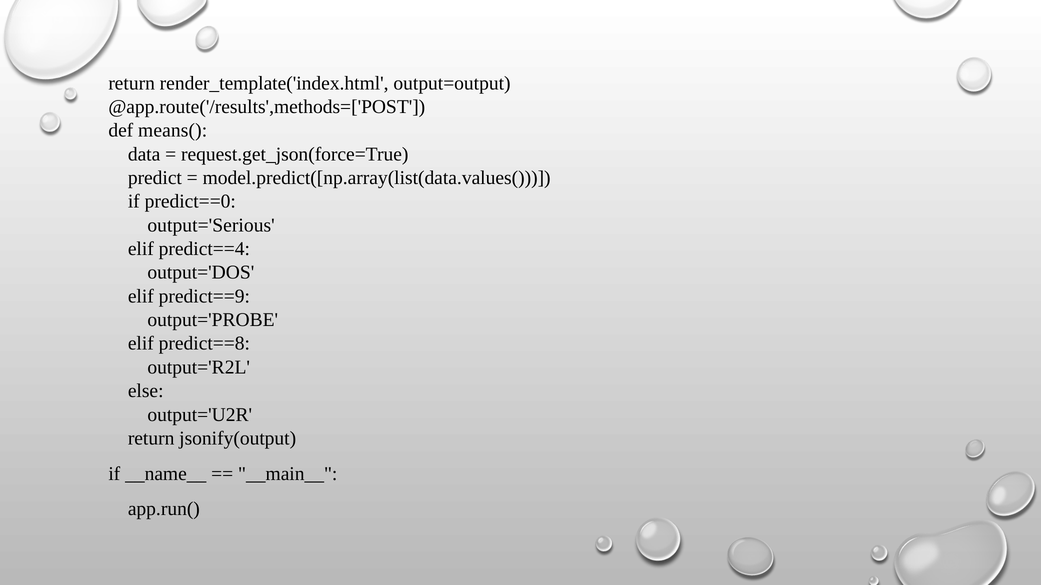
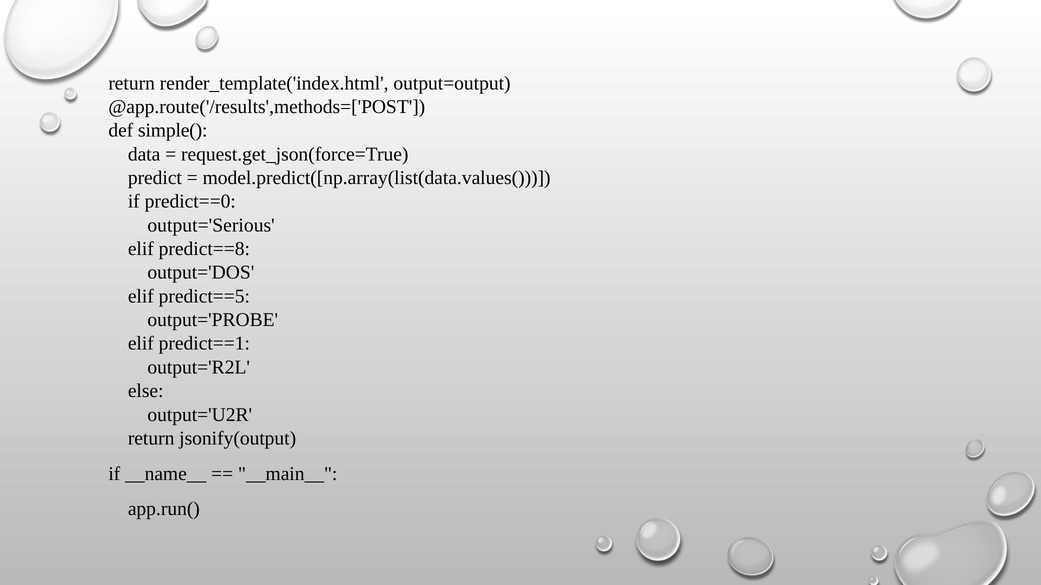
means(: means( -> simple( (173, 131)
predict==4: predict==4 -> predict==8 (204, 249)
predict==9: predict==9 -> predict==5 (204, 296)
predict==8: predict==8 -> predict==1 (204, 344)
